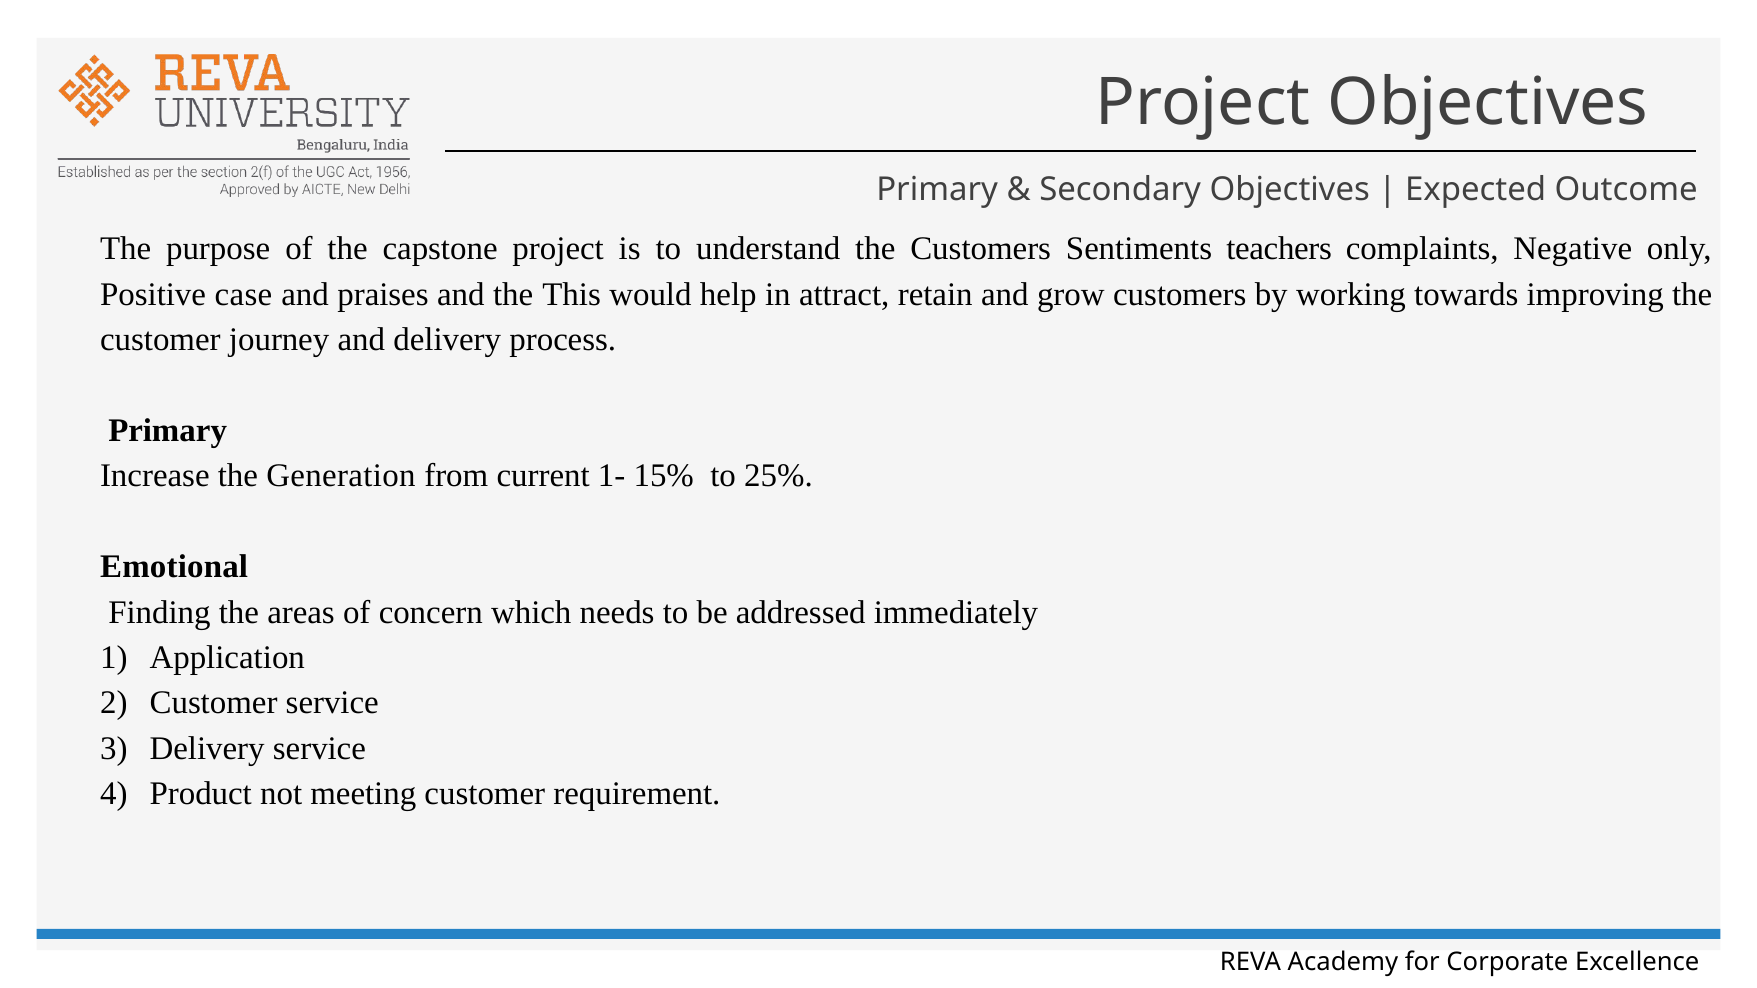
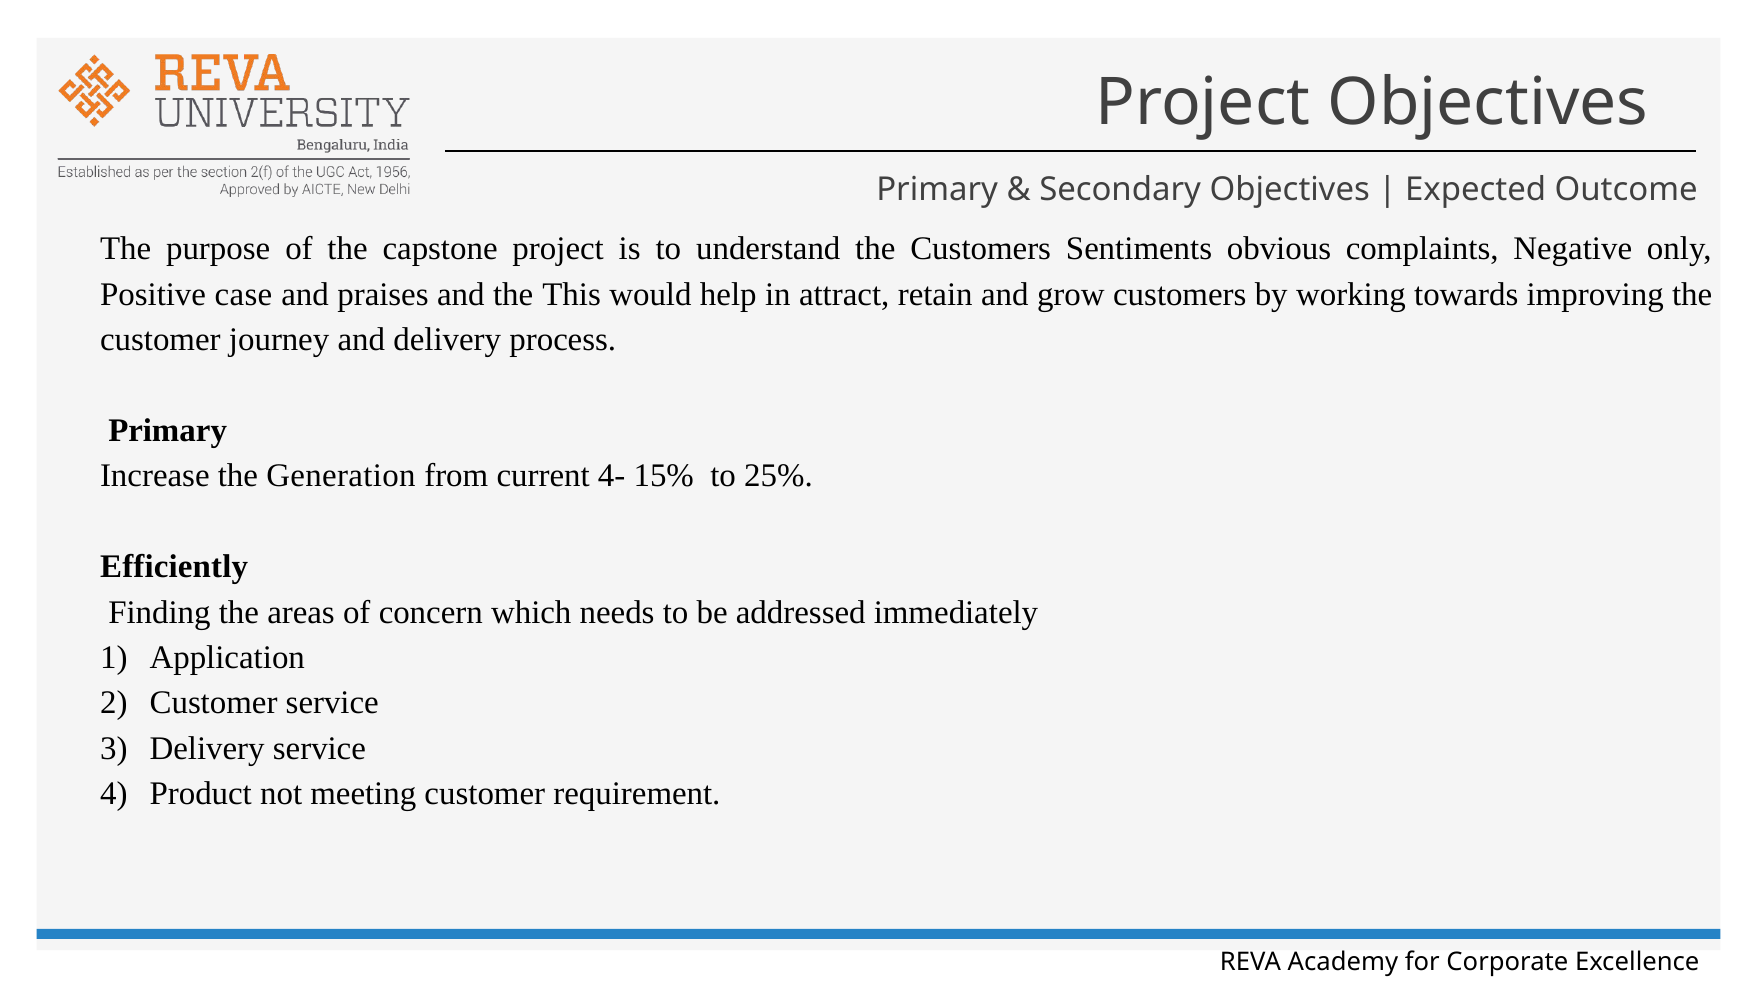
teachers: teachers -> obvious (1279, 249)
1-: 1- -> 4- (612, 476)
Emotional: Emotional -> Efficiently (174, 567)
